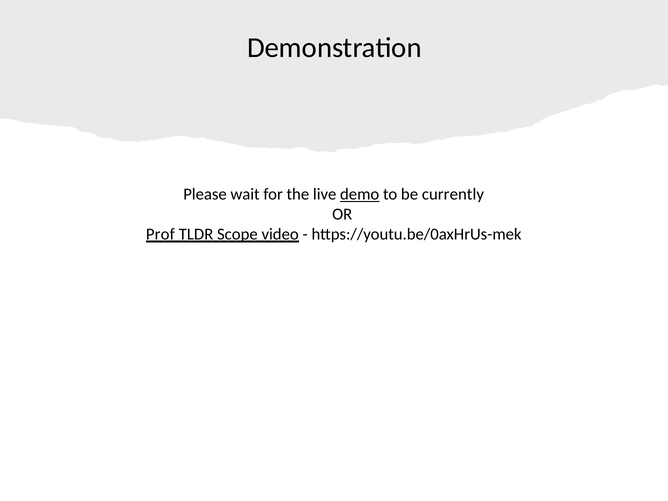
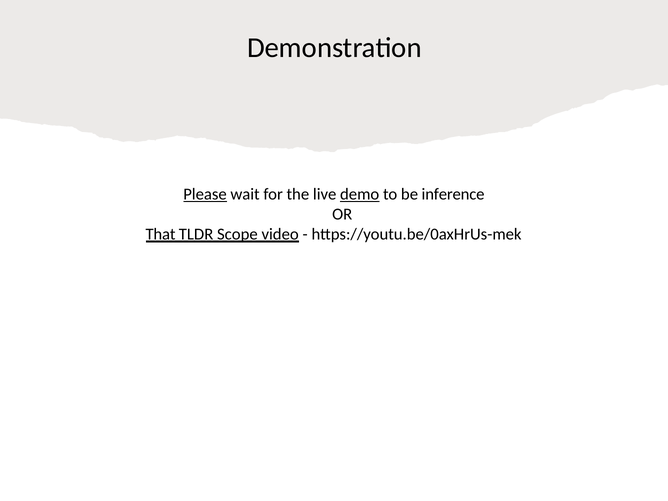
Please underline: none -> present (205, 194)
currently: currently -> inference (453, 194)
Prof: Prof -> That (161, 234)
